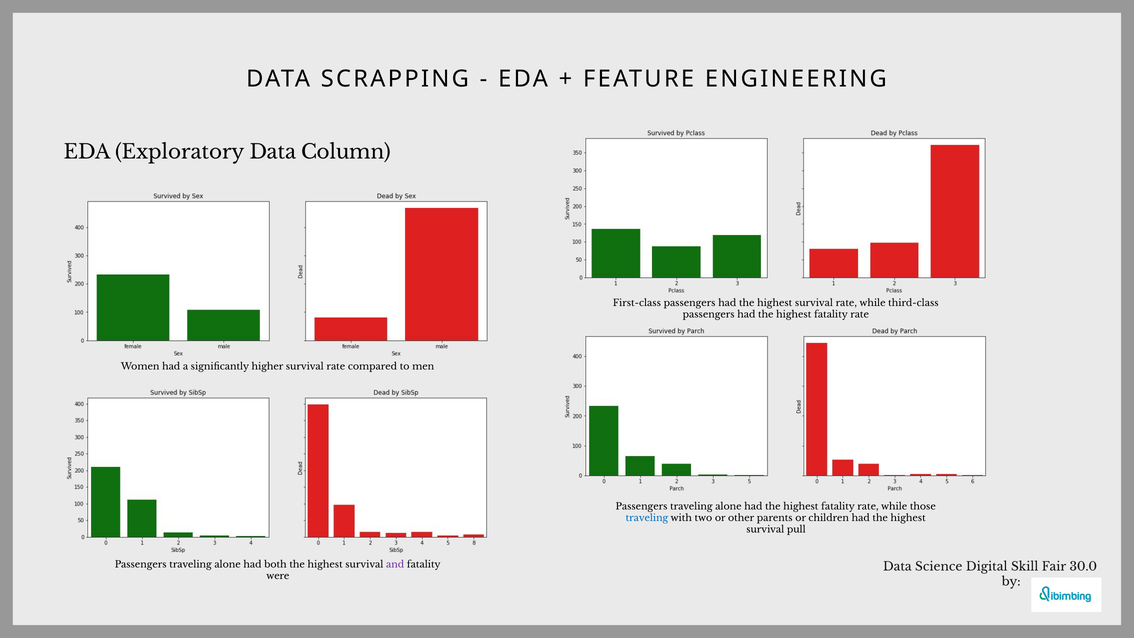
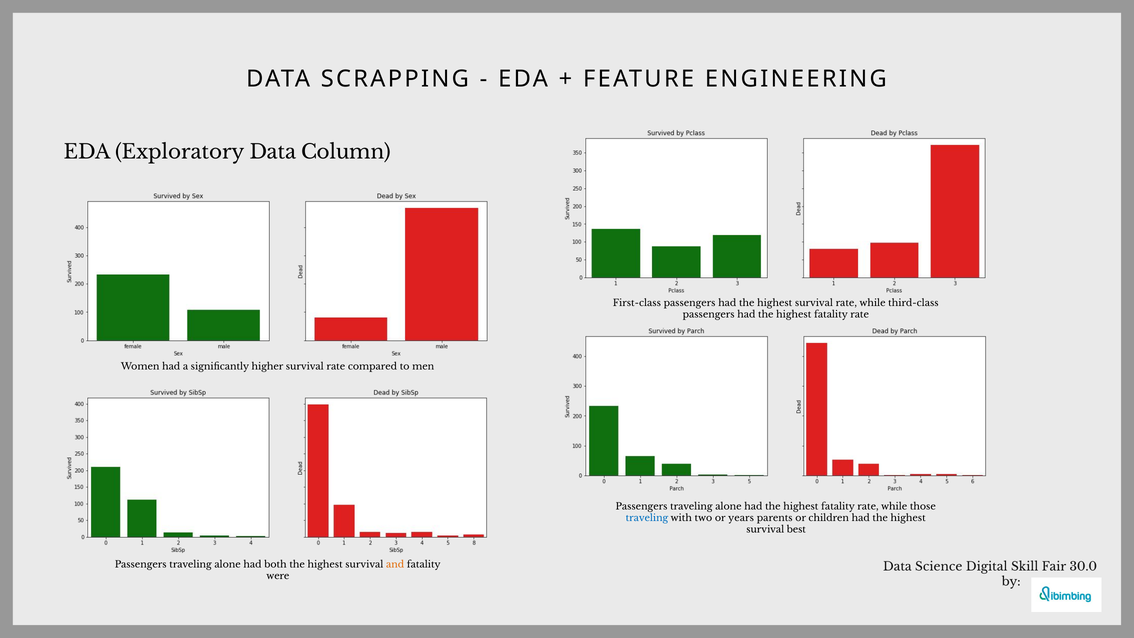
other: other -> years (741, 518)
pull: pull -> best (796, 530)
and colour: purple -> orange (395, 564)
